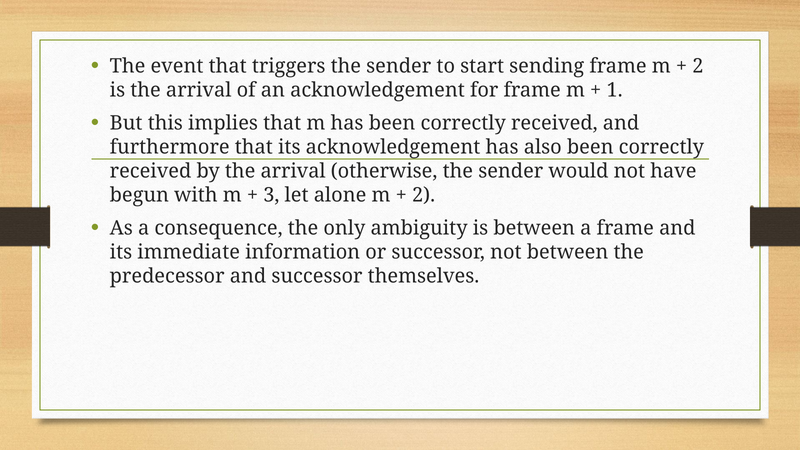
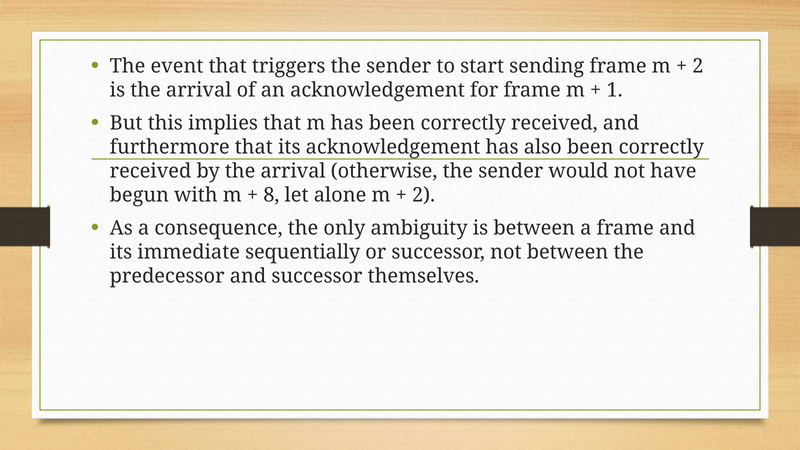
3: 3 -> 8 (271, 195)
information: information -> sequentially (303, 252)
